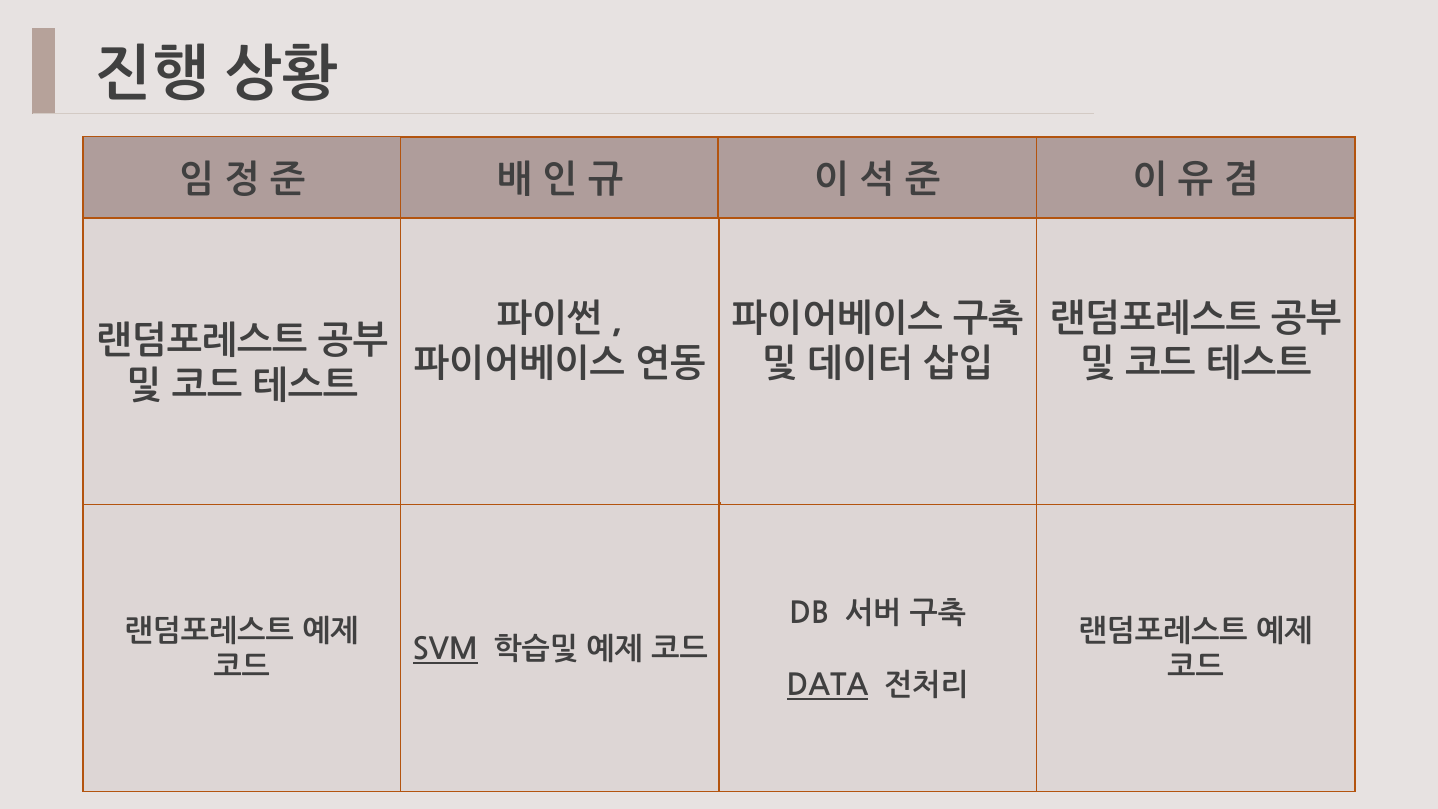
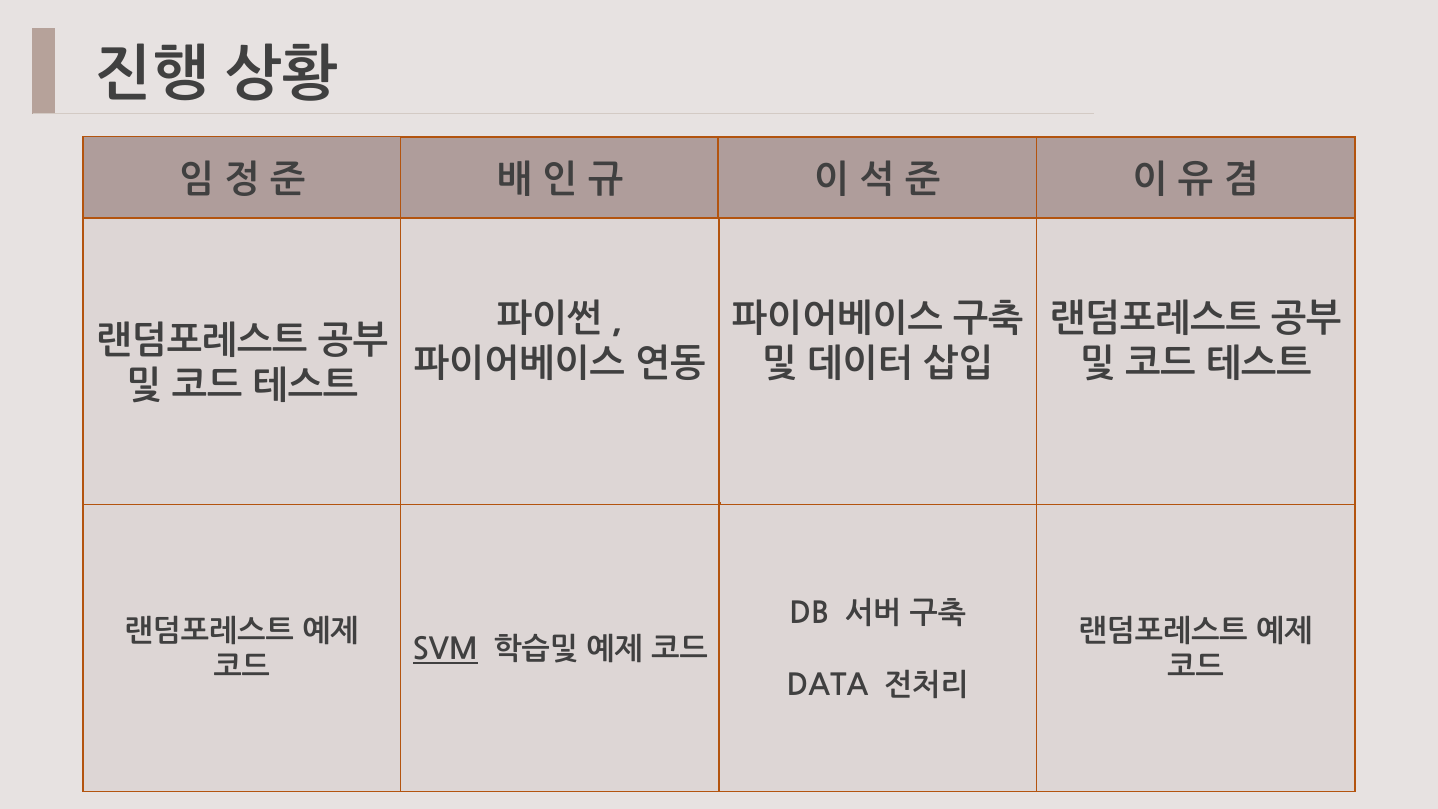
DATA underline: present -> none (828, 686)
